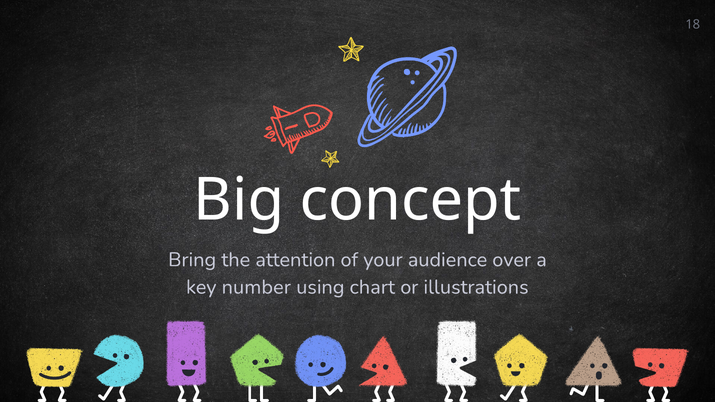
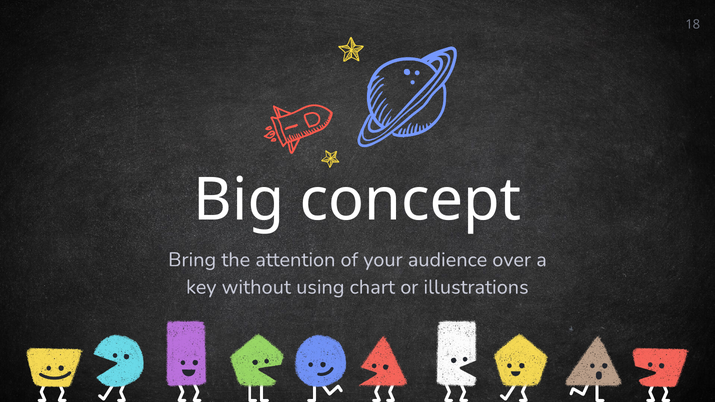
number: number -> without (256, 287)
